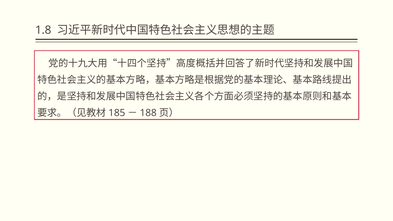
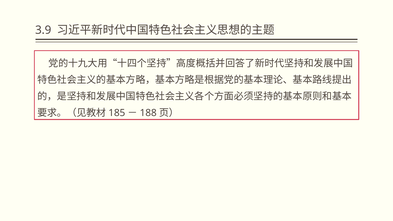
1.8: 1.8 -> 3.9 (43, 30)
